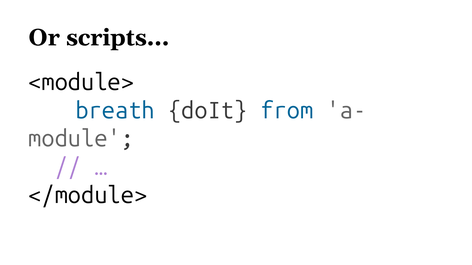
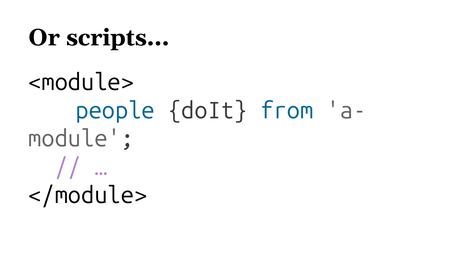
breath: breath -> people (115, 111)
